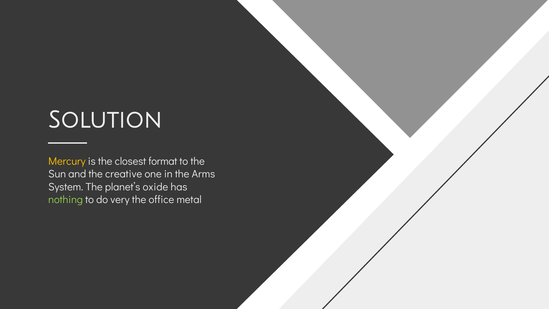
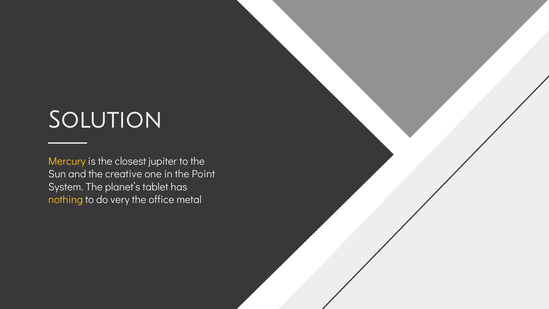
format: format -> jupiter (163, 161)
Arms: Arms -> Point (204, 174)
oxide: oxide -> tablet (155, 187)
nothing colour: light green -> yellow (66, 200)
